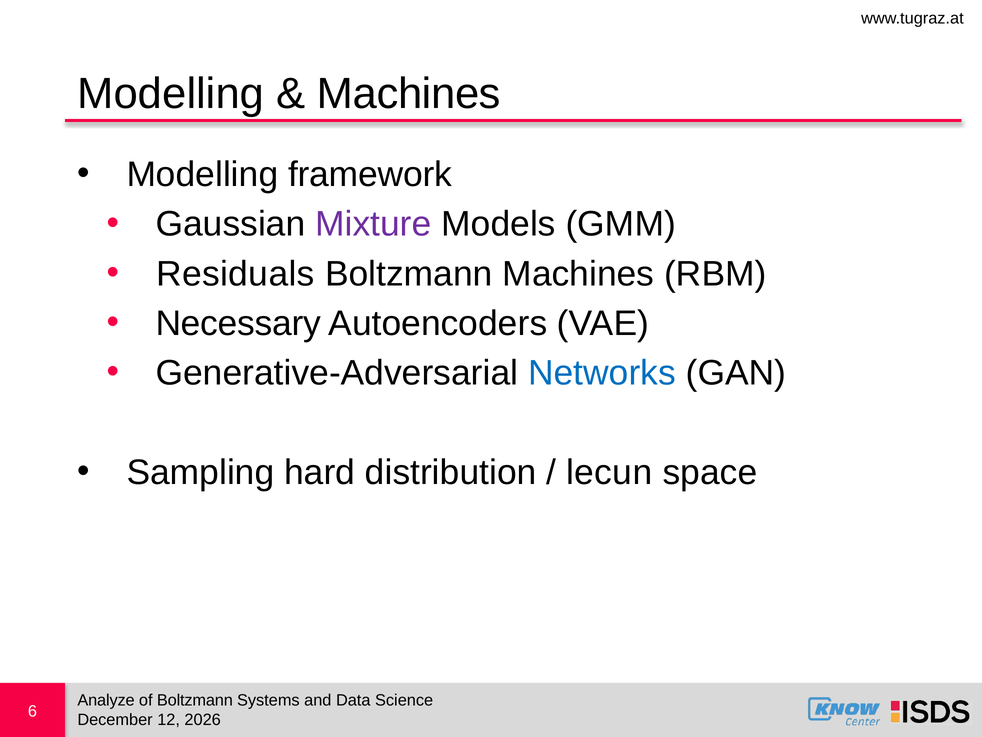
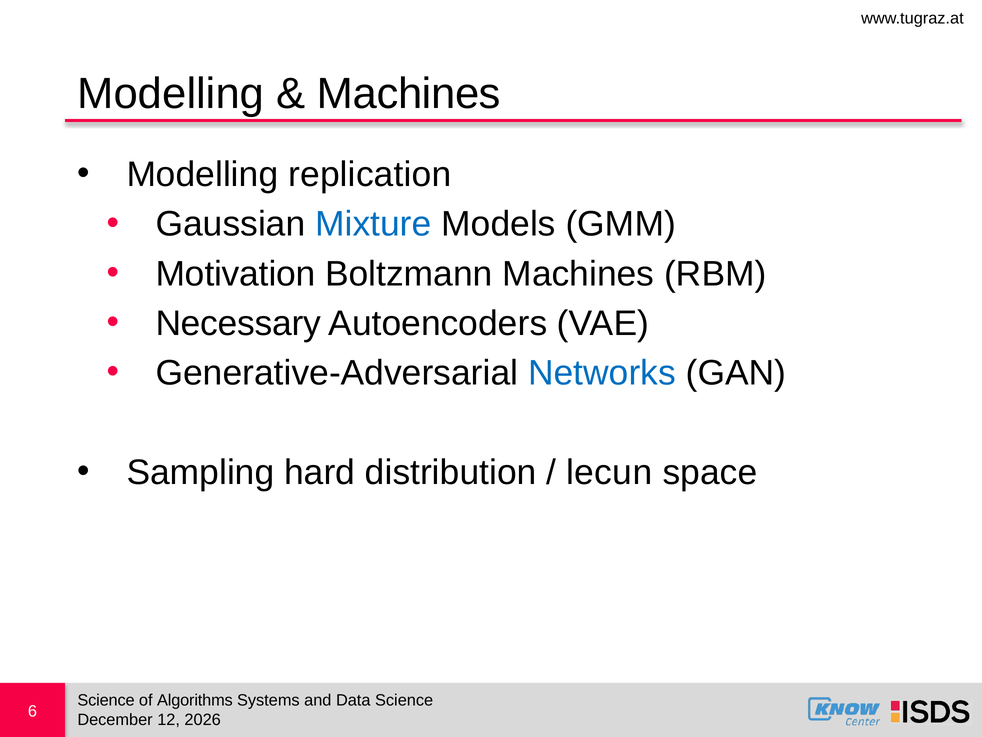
framework: framework -> replication (370, 174)
Mixture colour: purple -> blue (373, 224)
Residuals: Residuals -> Motivation (236, 274)
Analyze: Analyze -> Science (106, 700)
of Boltzmann: Boltzmann -> Algorithms (195, 700)
